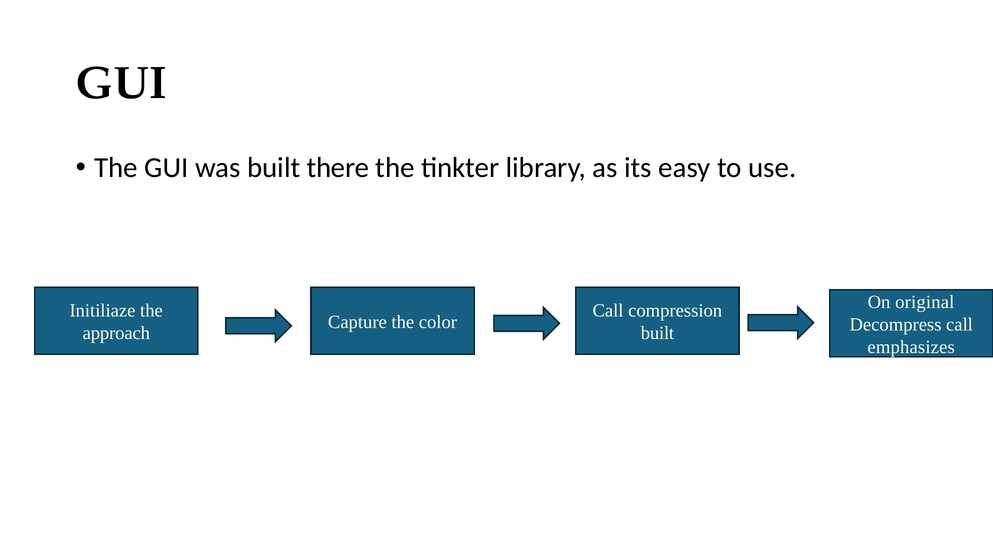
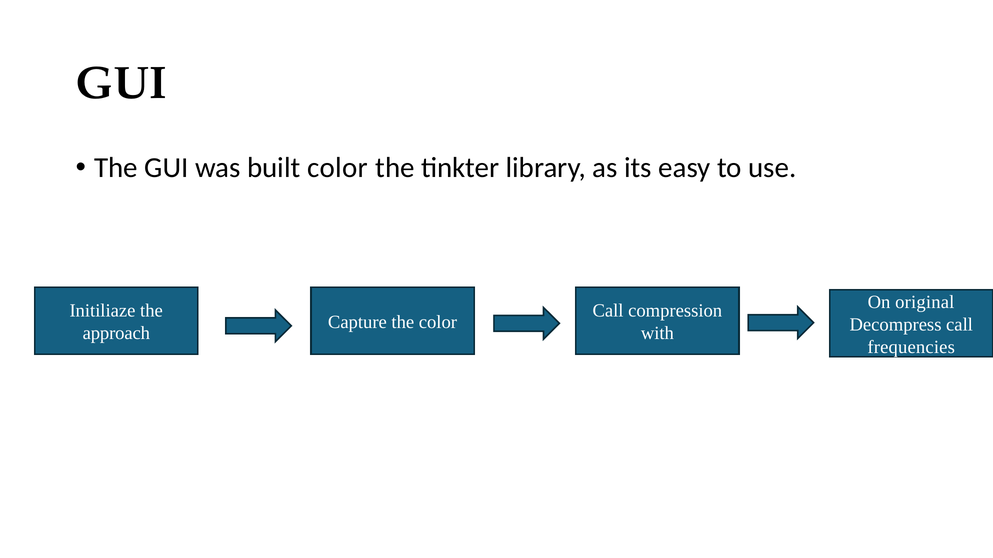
built there: there -> color (338, 168)
built: built -> with (657, 333)
emphasizes: emphasizes -> frequencies (911, 347)
